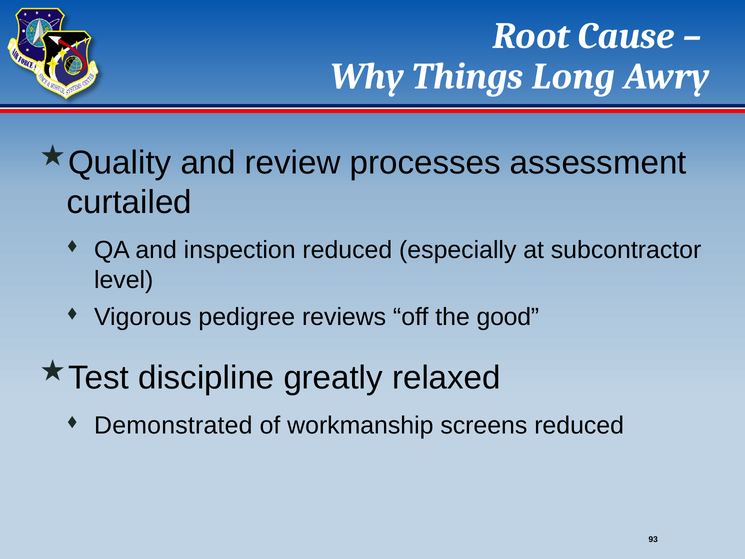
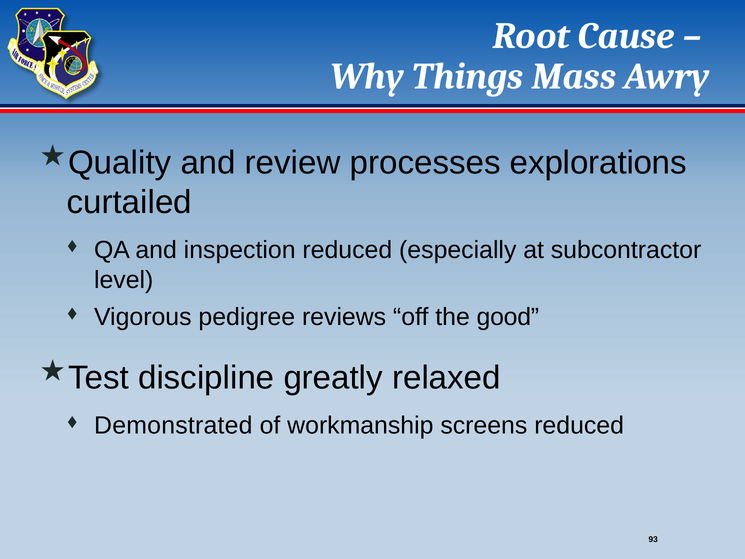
Long: Long -> Mass (574, 76)
assessment: assessment -> explorations (598, 163)
